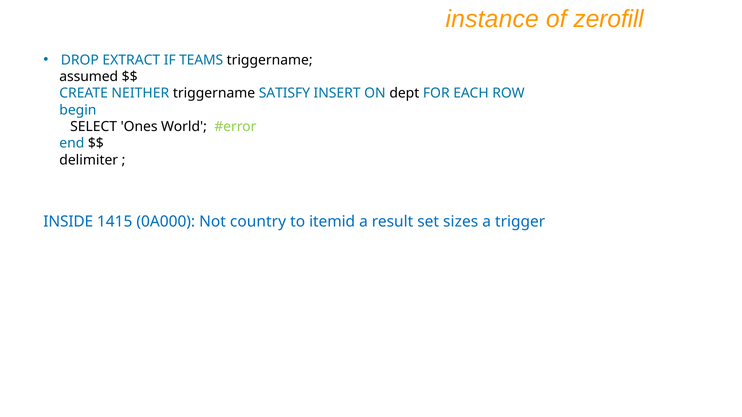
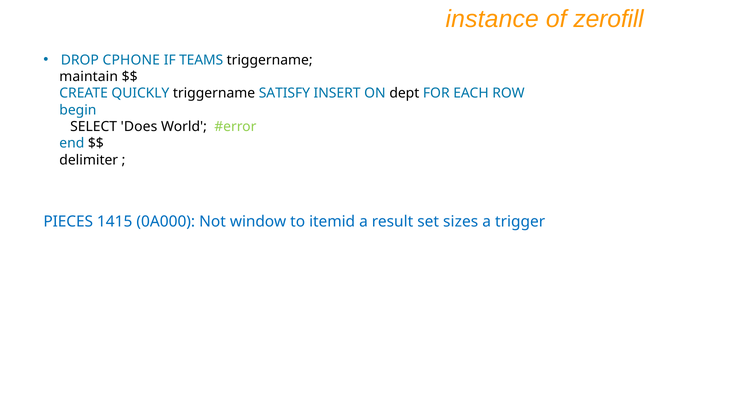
EXTRACT: EXTRACT -> CPHONE (131, 60)
assumed: assumed -> maintain (89, 77)
NEITHER: NEITHER -> QUICKLY (140, 93)
Ones: Ones -> Does (139, 127)
INSIDE: INSIDE -> PIECES (68, 222)
country: country -> window (258, 222)
